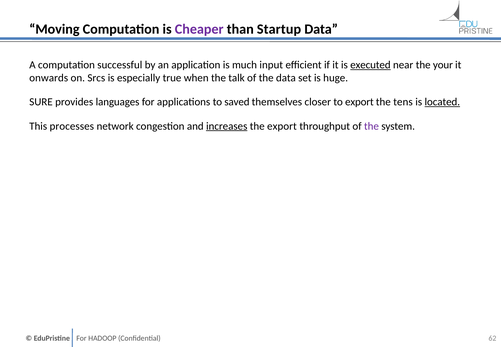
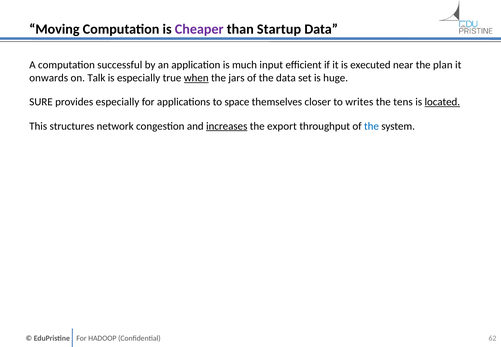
executed underline: present -> none (370, 65)
your: your -> plan (443, 65)
Srcs: Srcs -> Talk (96, 78)
when underline: none -> present (196, 78)
talk: talk -> jars (236, 78)
provides languages: languages -> especially (118, 102)
saved: saved -> space (237, 102)
to export: export -> writes (359, 102)
processes: processes -> structures (72, 126)
the colour: purple -> blue (371, 126)
